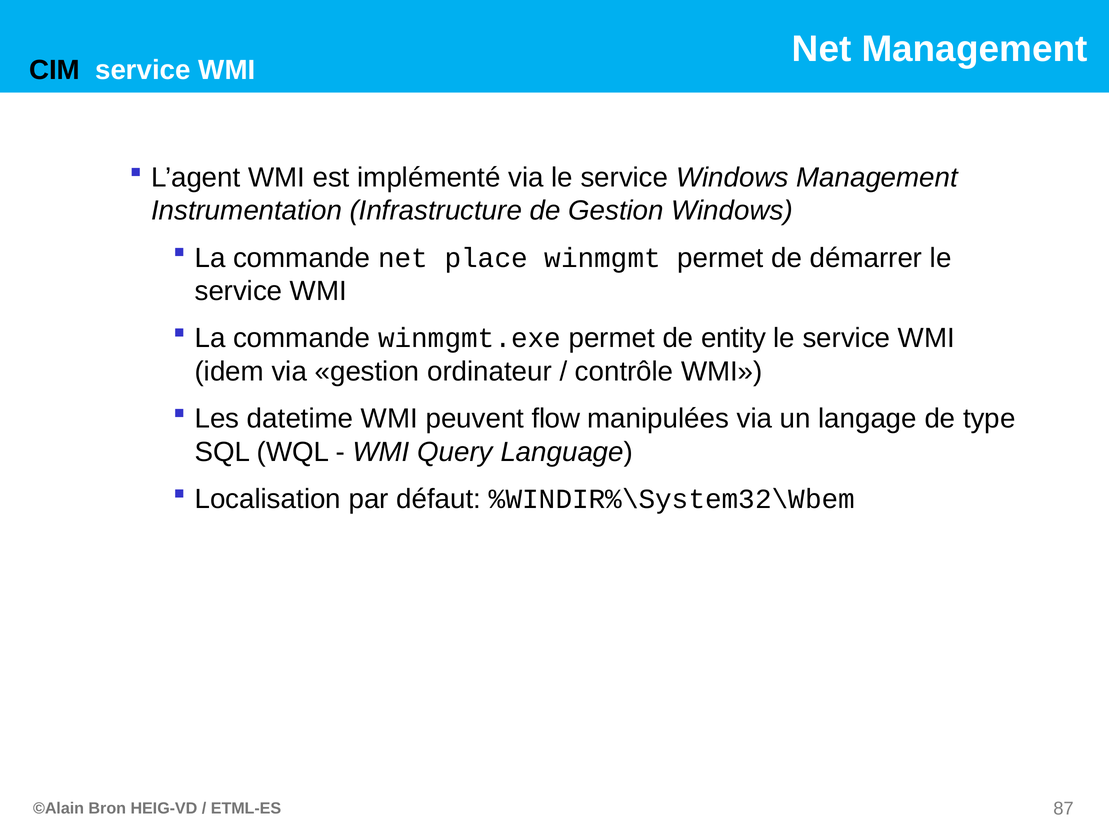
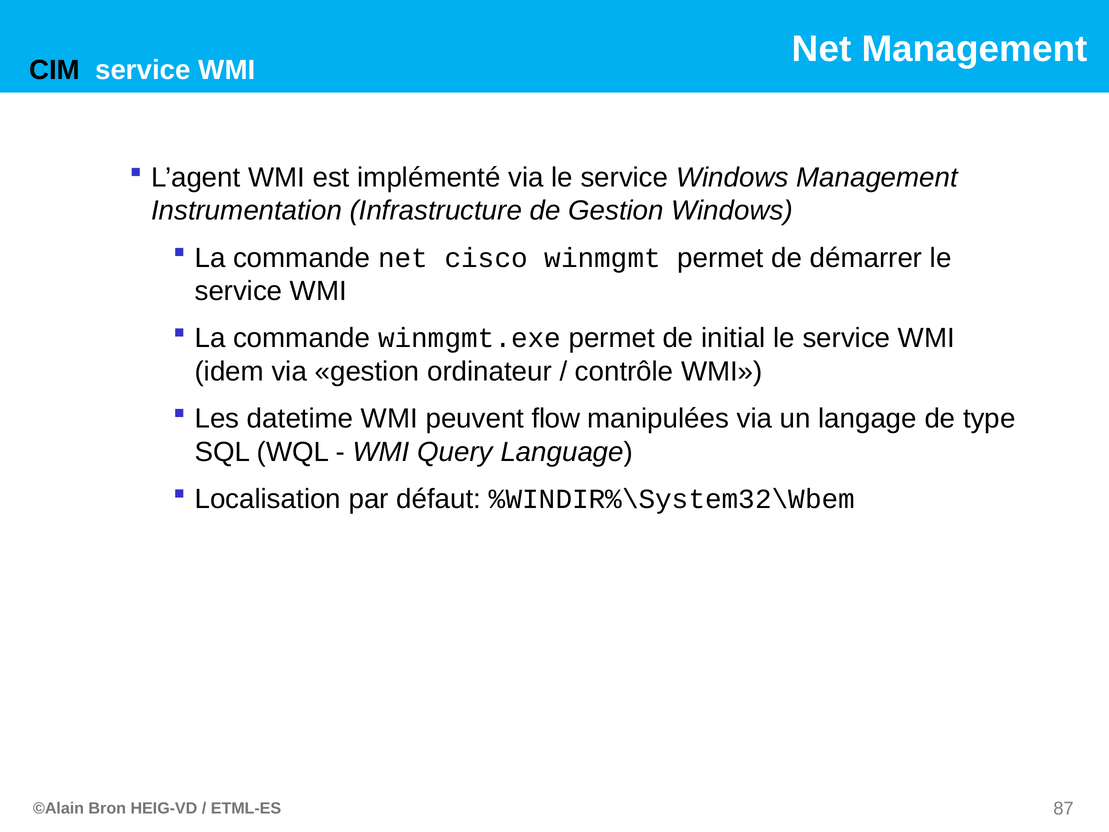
place: place -> cisco (486, 258)
entity: entity -> initial (733, 338)
